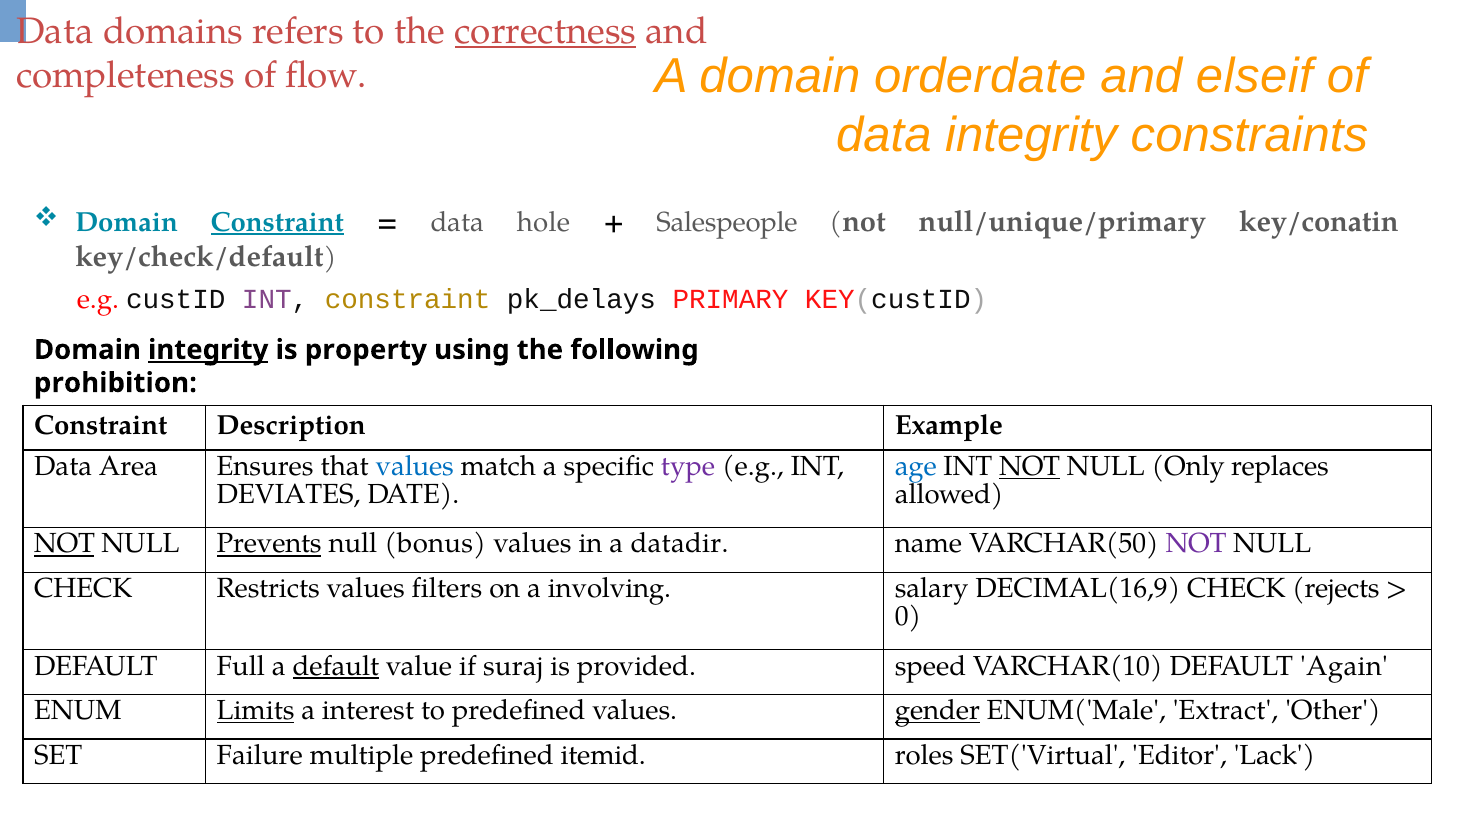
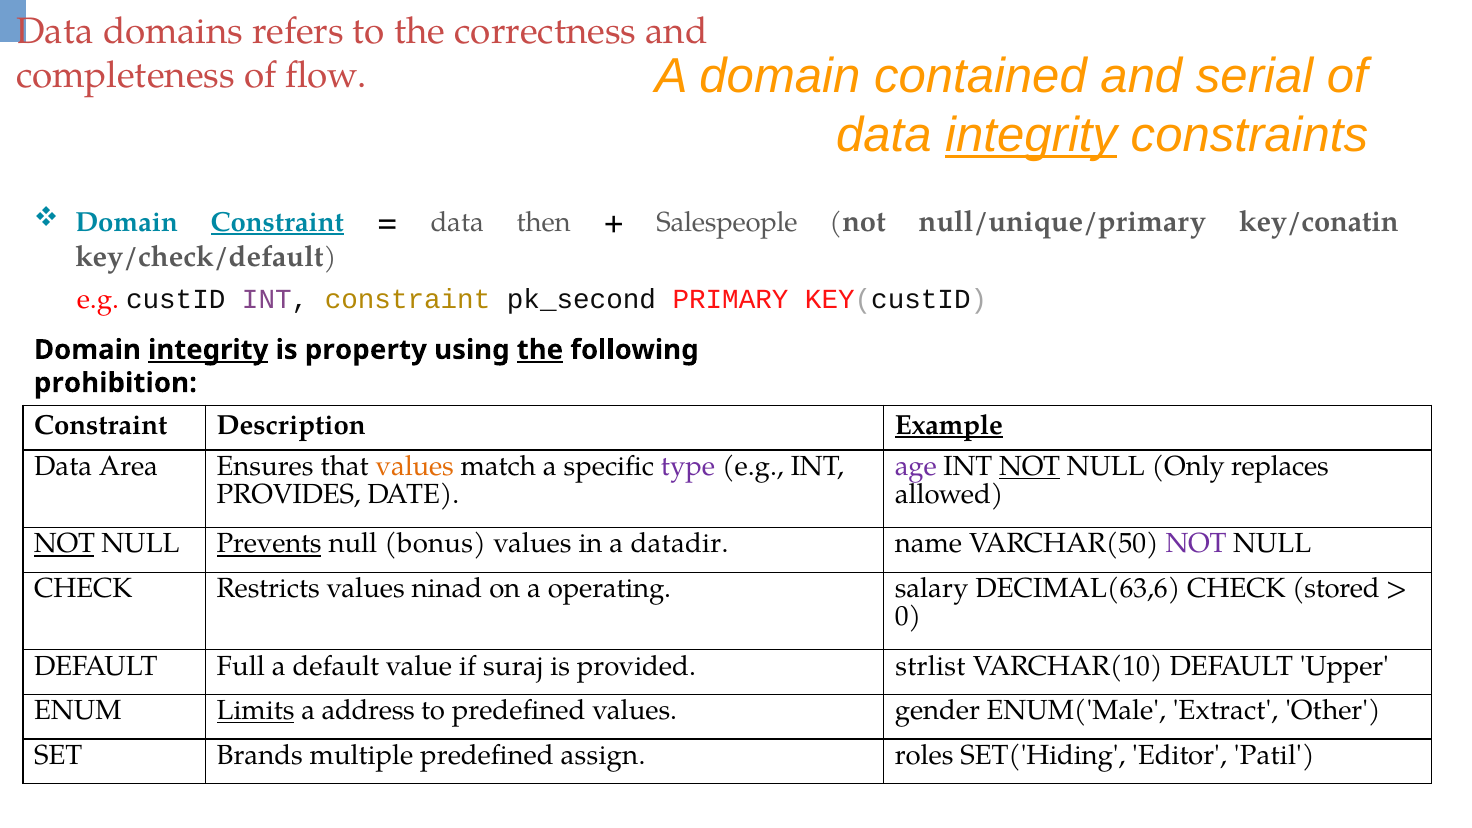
correctness underline: present -> none (545, 31)
orderdate: orderdate -> contained (980, 76)
elseif: elseif -> serial (1255, 76)
integrity underline: none -> present (1031, 135)
hole: hole -> then (544, 222)
pk_delays: pk_delays -> pk_second (581, 300)
the underline: none -> present (540, 350)
Example underline: none -> present (949, 425)
values colour: blue -> orange (415, 467)
age colour: blue -> purple (916, 467)
DEVIATES: DEVIATES -> PROVIDES (289, 494)
filters: filters -> ninad (447, 589)
involving: involving -> operating (610, 589)
DECIMAL(16,9: DECIMAL(16,9 -> DECIMAL(63,6 (1078, 589)
rejects: rejects -> stored (1336, 589)
default underline: present -> none (336, 666)
speed: speed -> strlist (930, 666)
Again: Again -> Upper (1344, 666)
interest: interest -> address (368, 711)
gender underline: present -> none (937, 711)
Failure: Failure -> Brands (260, 755)
itemid: itemid -> assign (603, 755)
SET('Virtual: SET('Virtual -> SET('Hiding (1043, 755)
Lack: Lack -> Patil (1274, 755)
